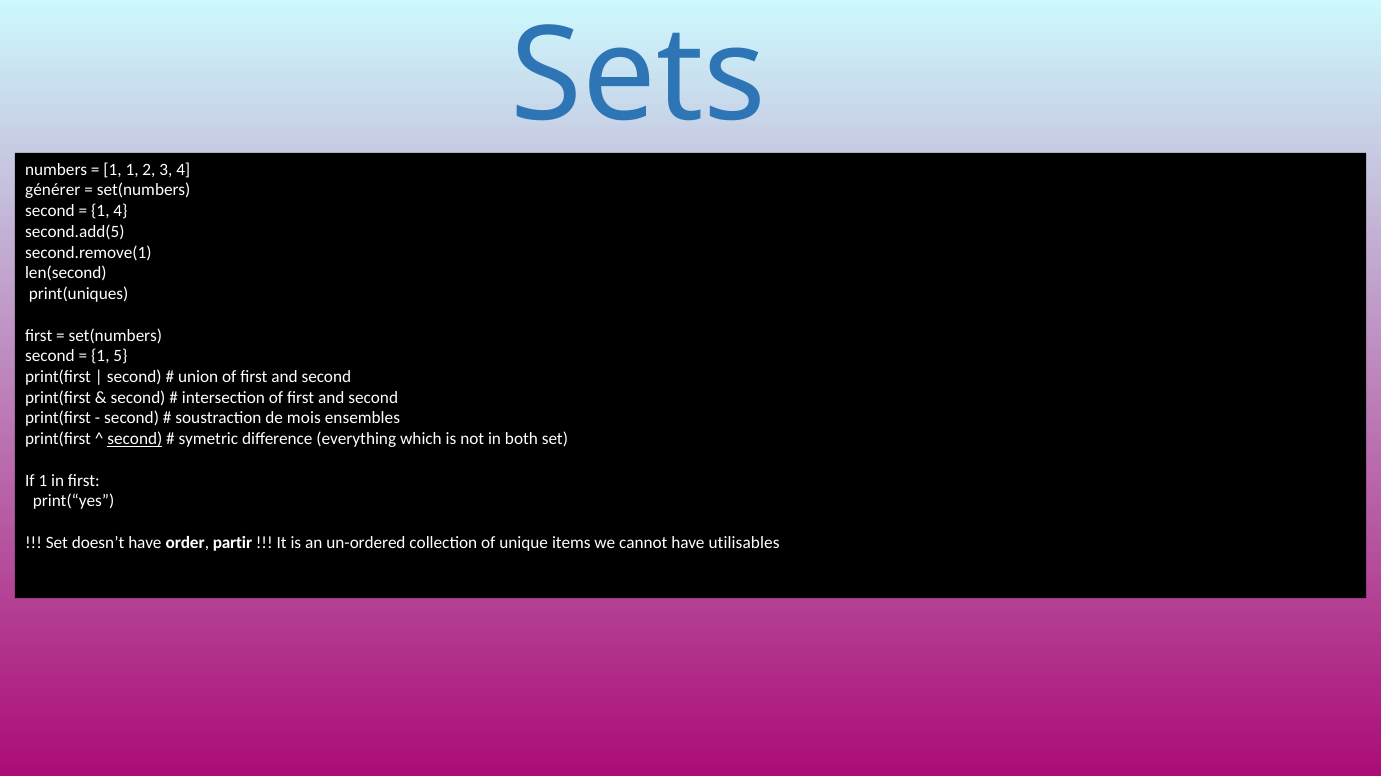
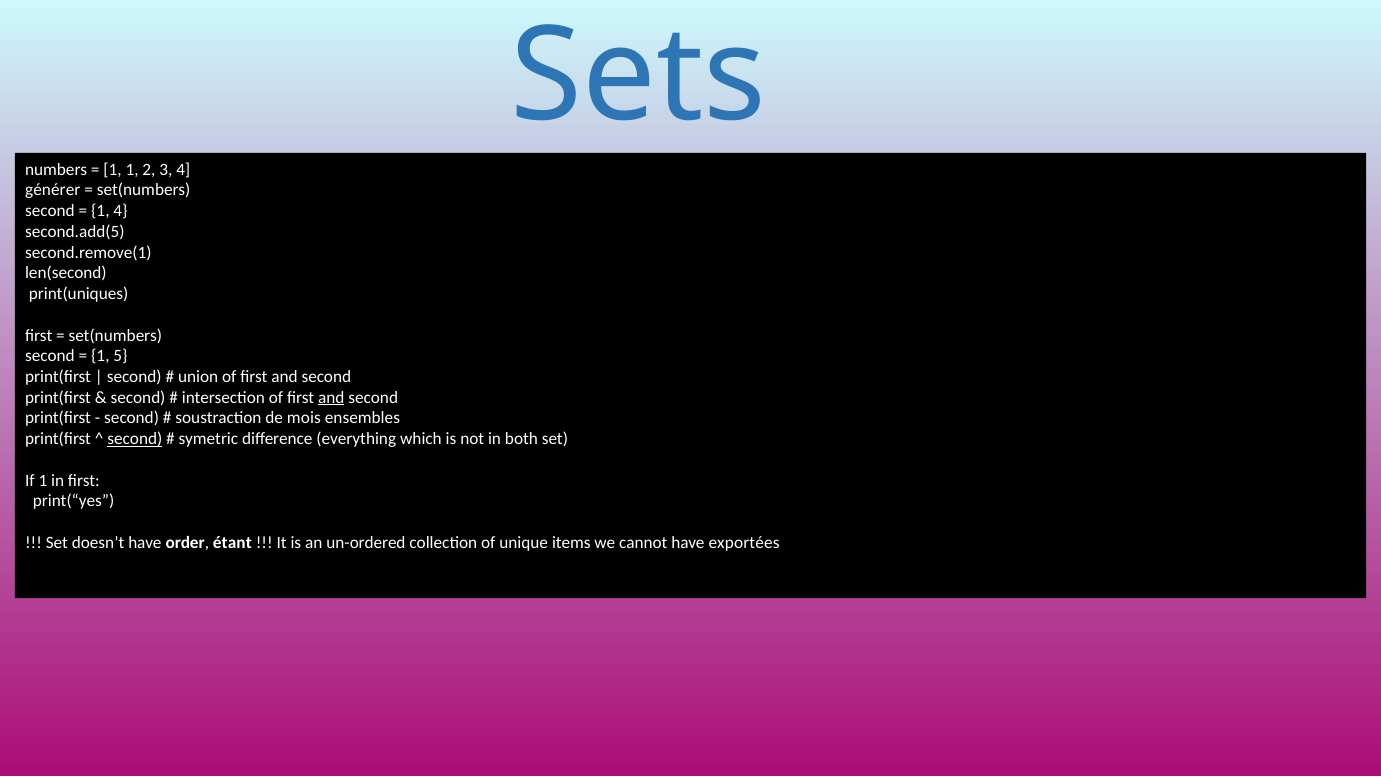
and underline: none -> present (331, 397)
partir: partir -> étant (232, 542)
utilisables: utilisables -> exportées (744, 542)
